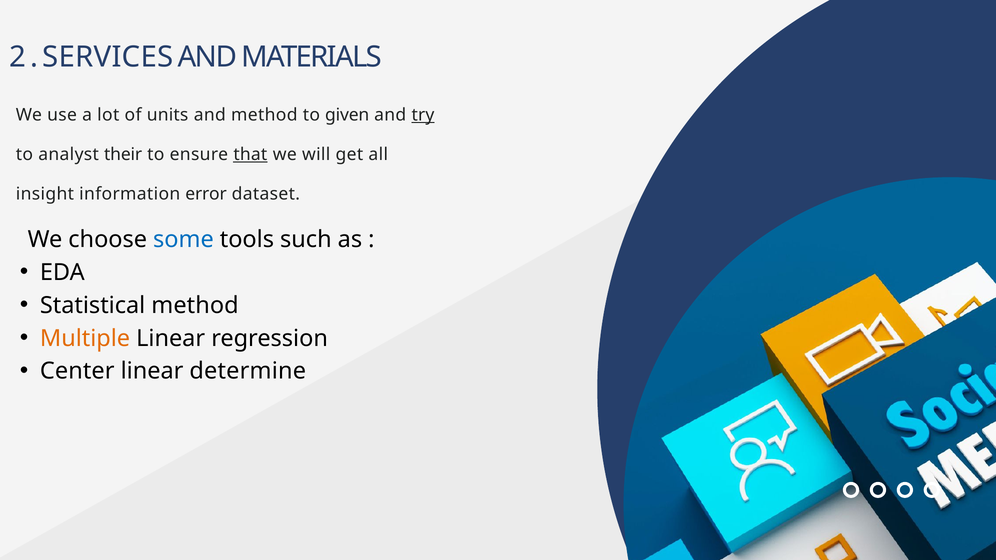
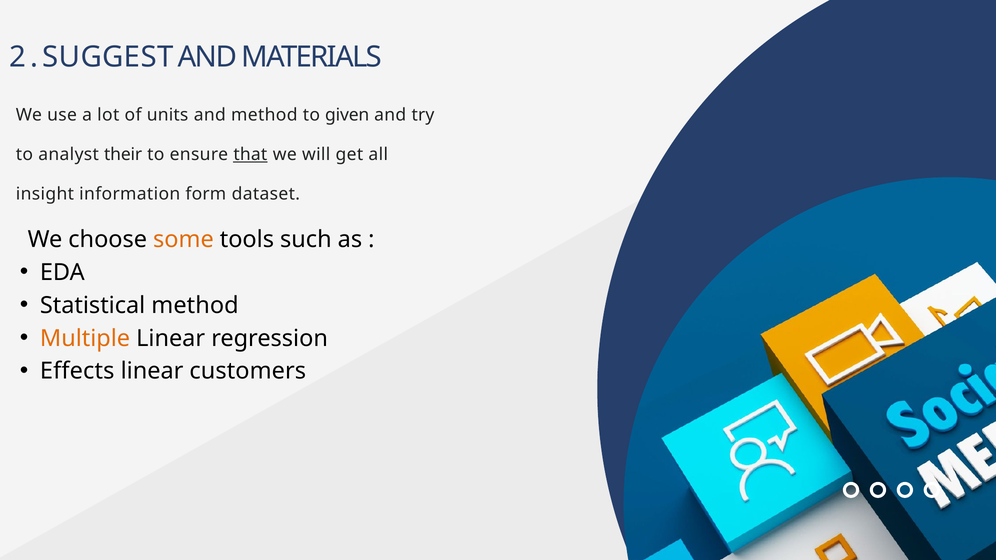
SERVICES: SERVICES -> SUGGEST (108, 57)
try underline: present -> none (423, 115)
error: error -> form (206, 194)
some colour: blue -> orange (183, 240)
Center: Center -> Effects (77, 371)
determine: determine -> customers (248, 371)
